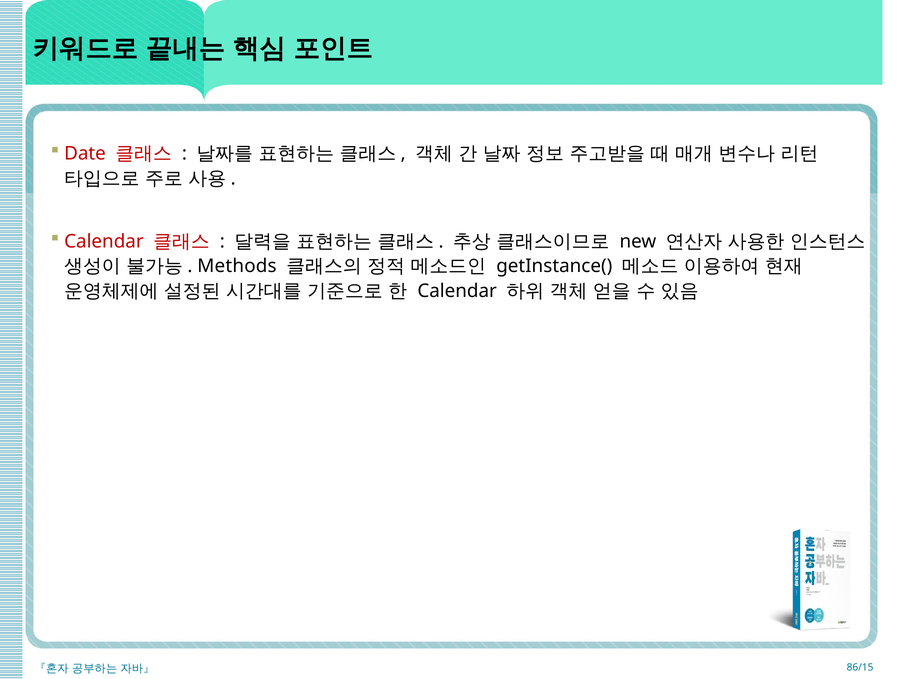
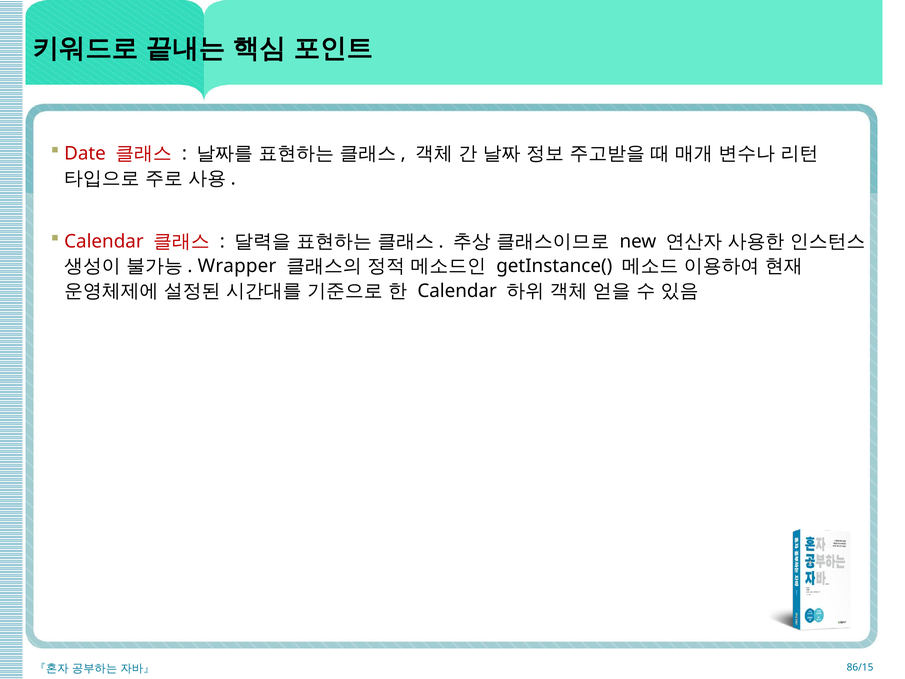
Methods: Methods -> Wrapper (237, 266)
